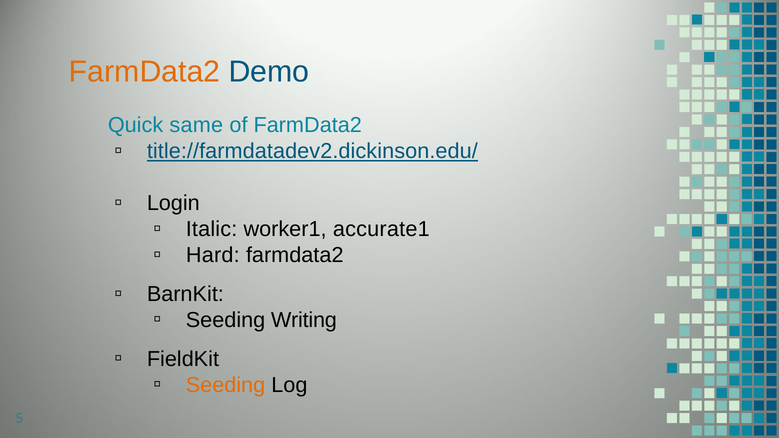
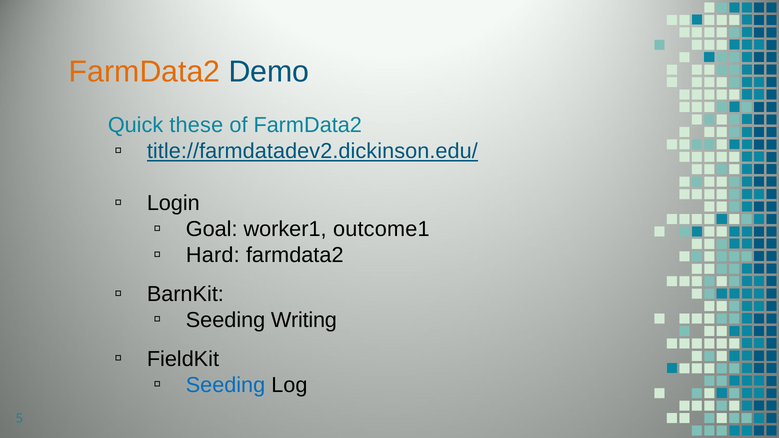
same: same -> these (196, 125)
Italic: Italic -> Goal (212, 229)
accurate1: accurate1 -> outcome1 (381, 229)
Seeding colour: orange -> blue (226, 385)
